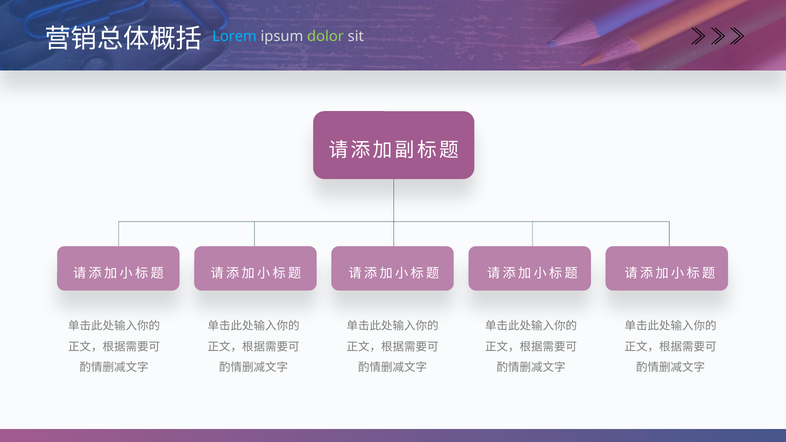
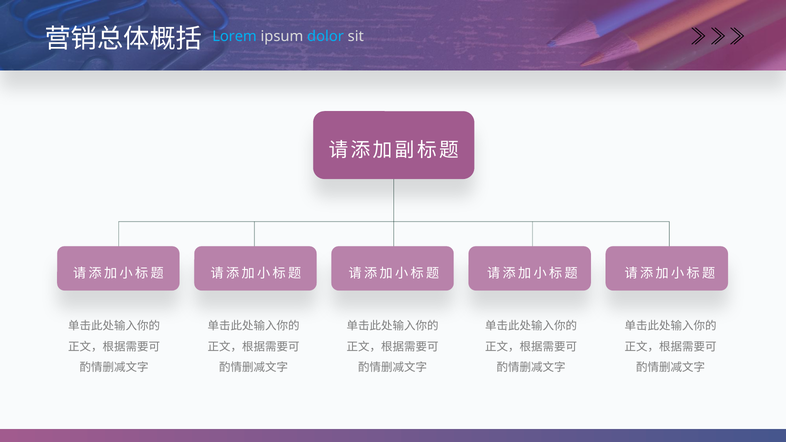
dolor colour: light green -> light blue (326, 36)
